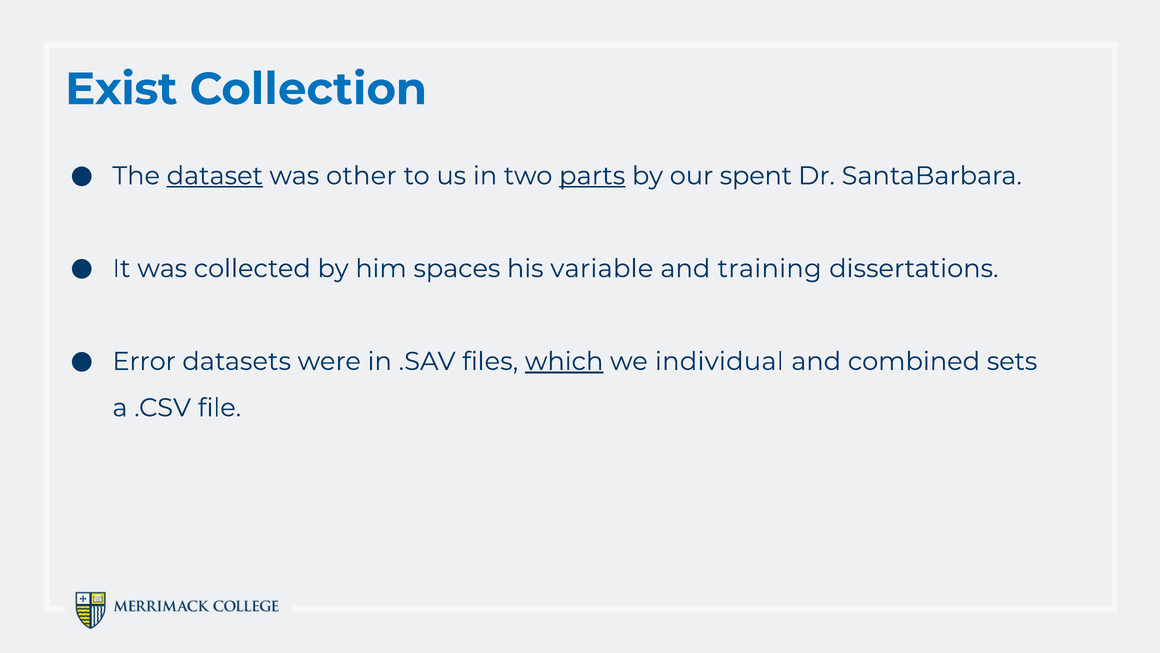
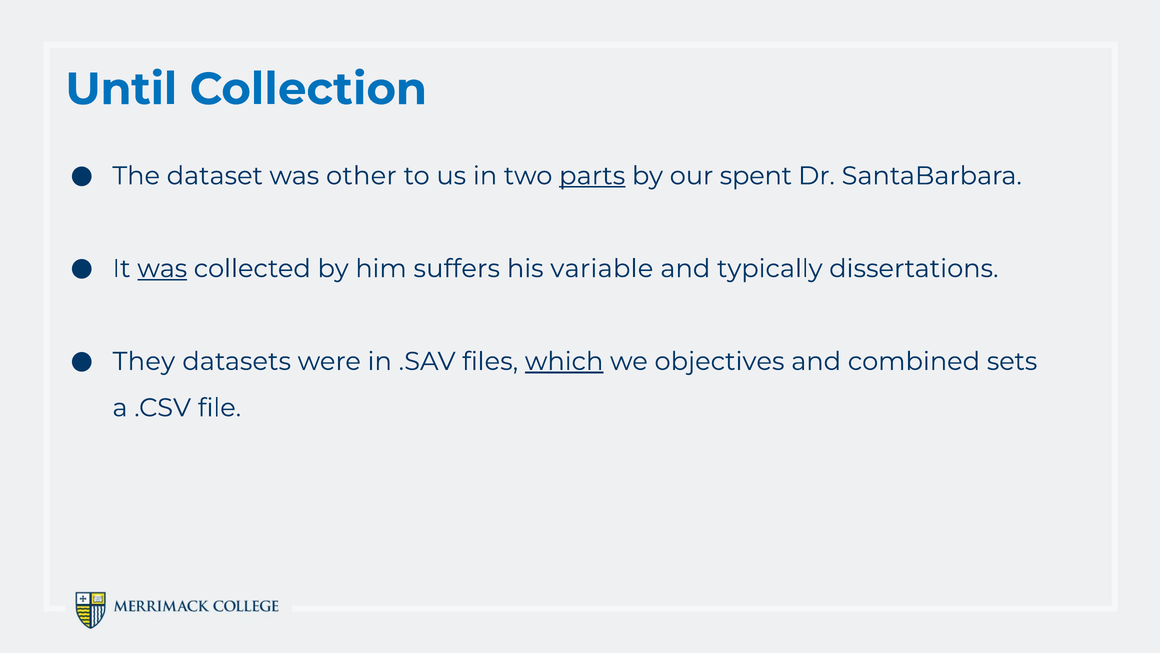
Exist: Exist -> Until (121, 89)
dataset underline: present -> none (215, 176)
was underline: none -> present (162, 268)
spaces: spaces -> suffers (457, 268)
training: training -> typically (770, 268)
Error: Error -> They (144, 361)
individual: individual -> objectives (720, 361)
